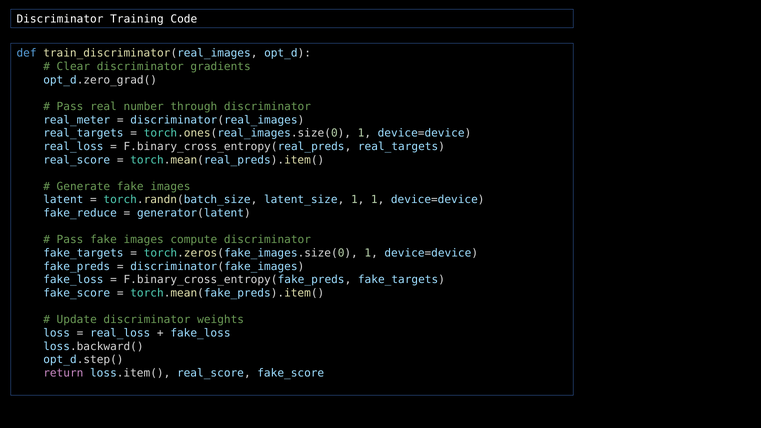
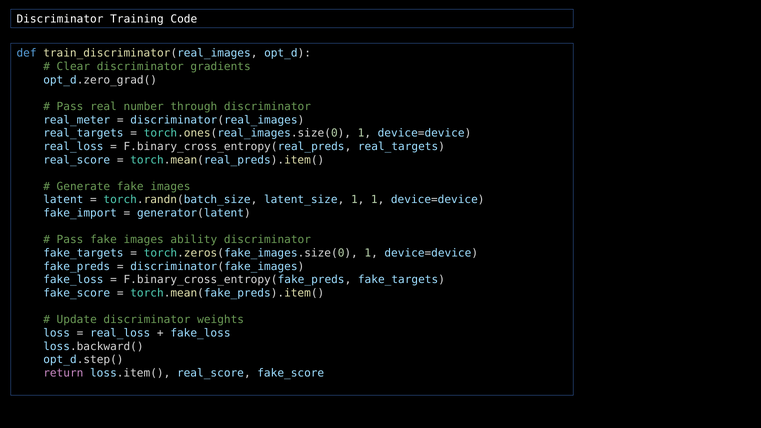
fake_reduce: fake_reduce -> fake_import (80, 213)
compute: compute -> ability (194, 240)
